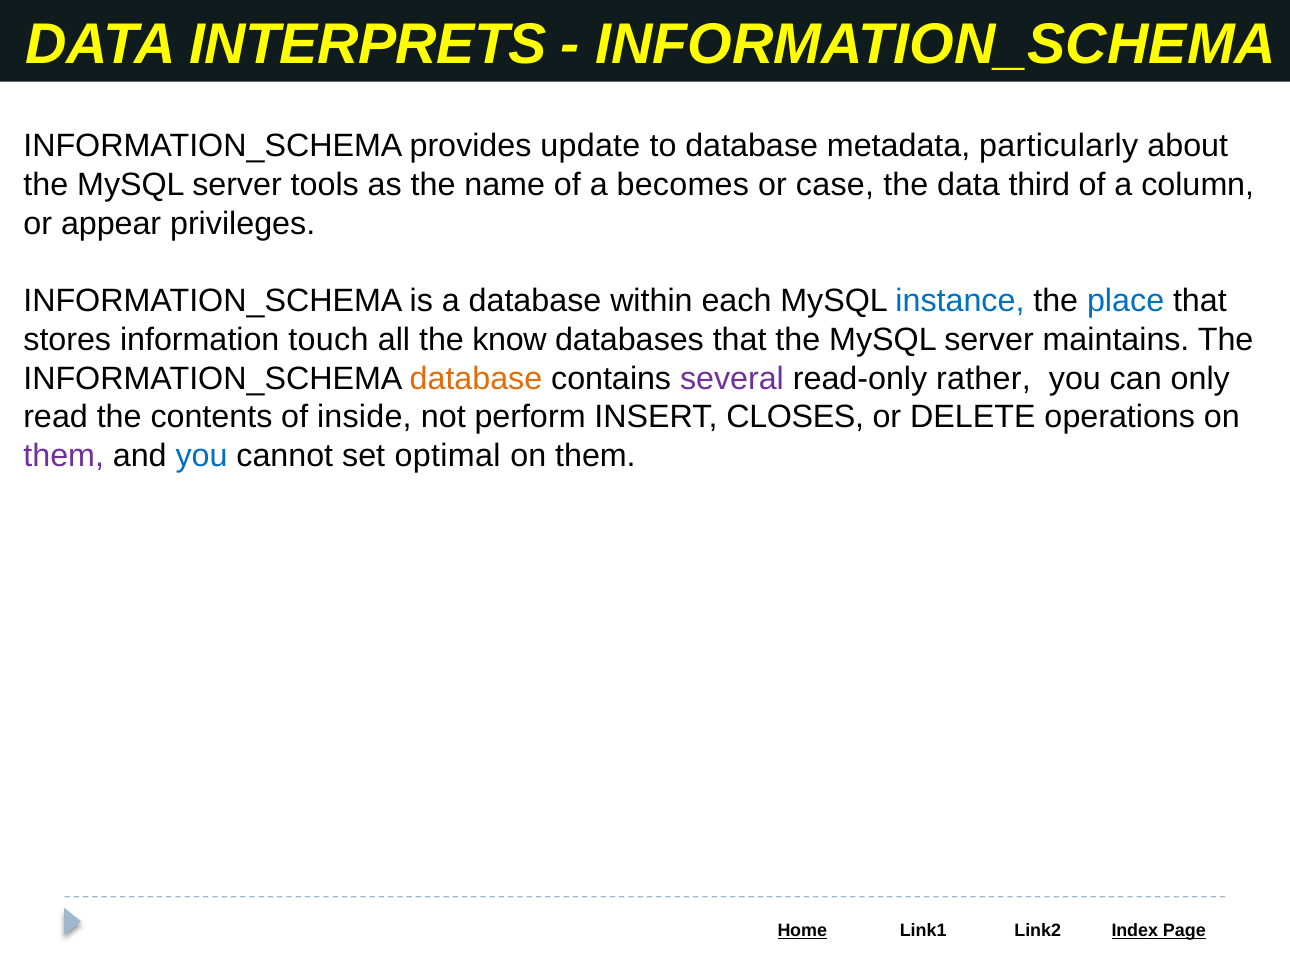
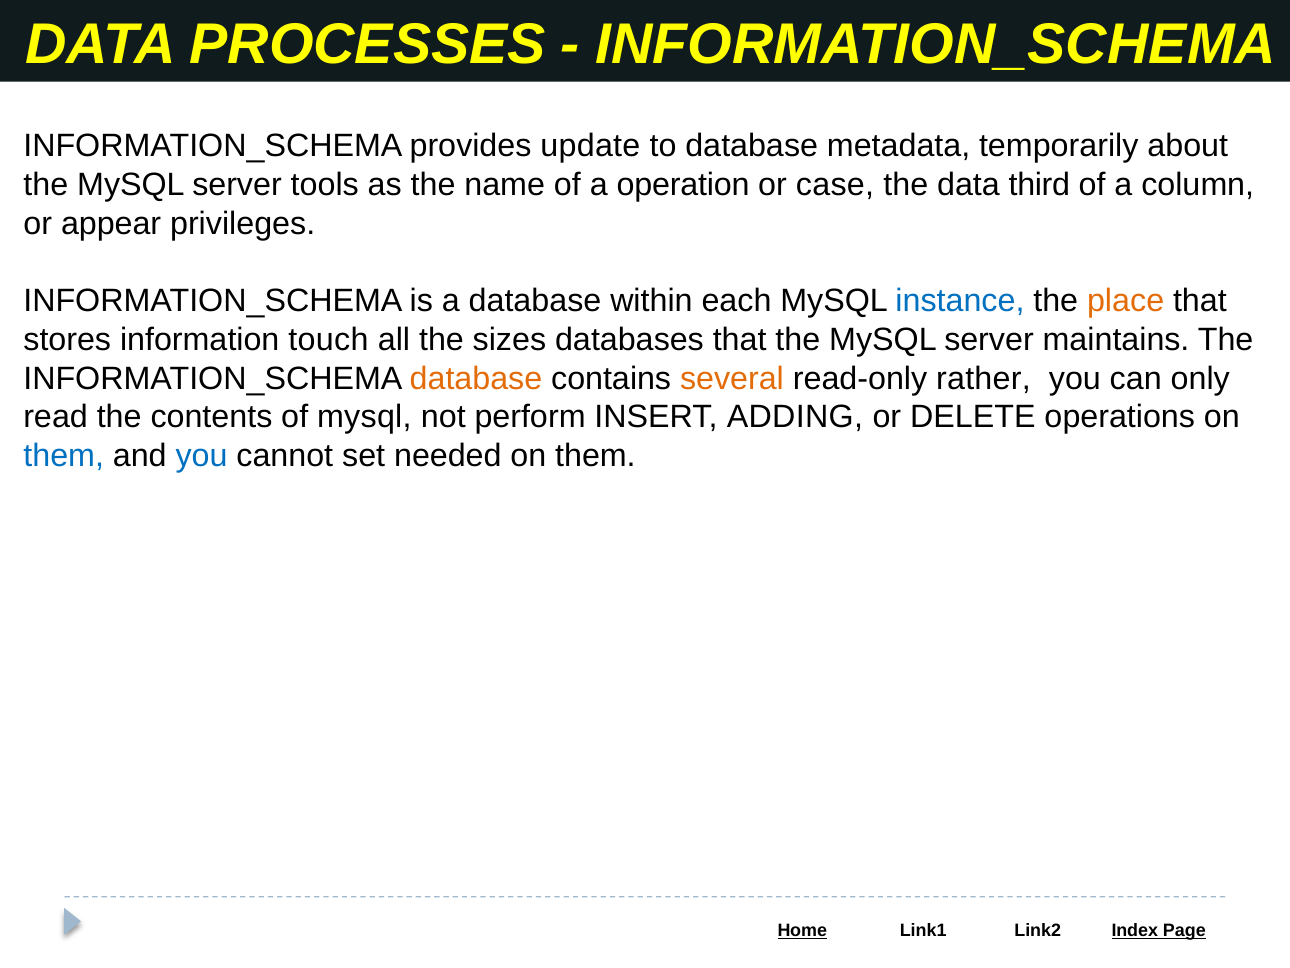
INTERPRETS: INTERPRETS -> PROCESSES (368, 45)
particularly: particularly -> temporarily (1059, 146)
becomes: becomes -> operation (683, 185)
place colour: blue -> orange (1126, 301)
know: know -> sizes (509, 340)
several colour: purple -> orange (732, 378)
of inside: inside -> mysql (364, 417)
CLOSES: CLOSES -> ADDING (795, 417)
them colour: purple -> blue (64, 456)
optimal: optimal -> needed (448, 456)
